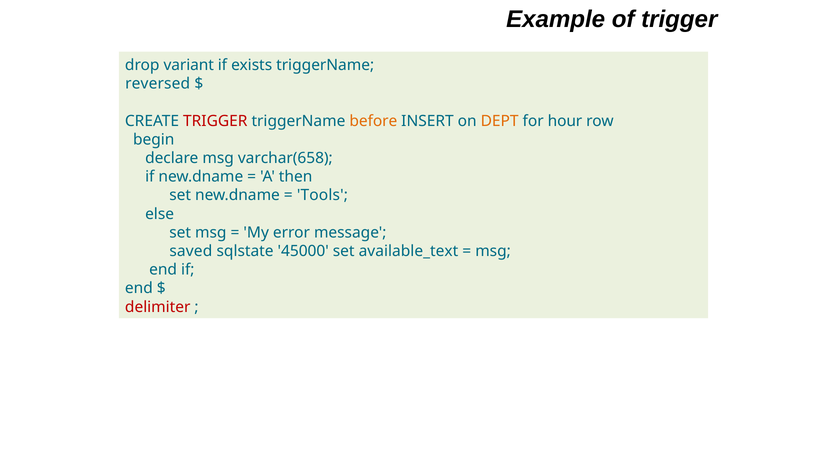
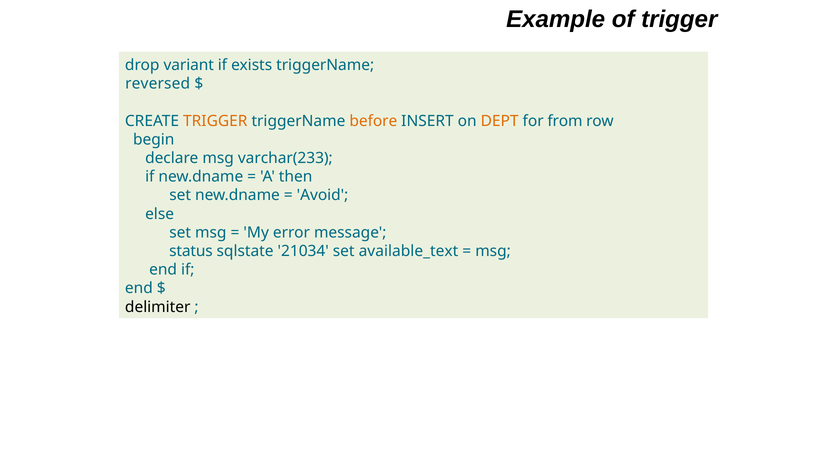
TRIGGER colour: red -> orange (215, 121)
hour: hour -> from (565, 121)
varchar(658: varchar(658 -> varchar(233 (285, 158)
Tools: Tools -> Avoid (323, 195)
saved: saved -> status (191, 251)
45000: 45000 -> 21034 (303, 251)
delimiter colour: red -> black (158, 307)
